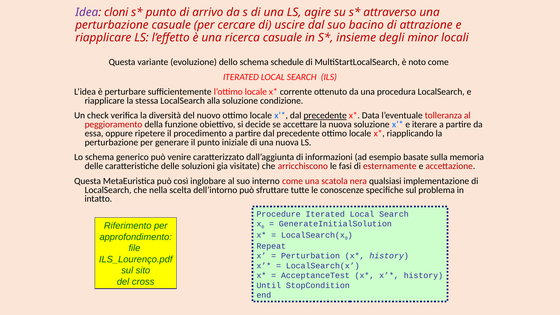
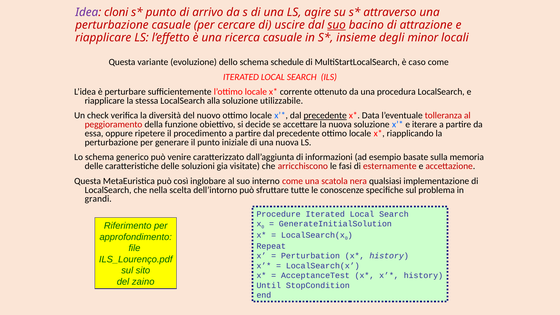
suo underline: none -> present (337, 25)
noto: noto -> caso (417, 62)
condizione: condizione -> utilizzabile (282, 101)
intatto: intatto -> grandi (98, 199)
cross: cross -> zaino (143, 282)
